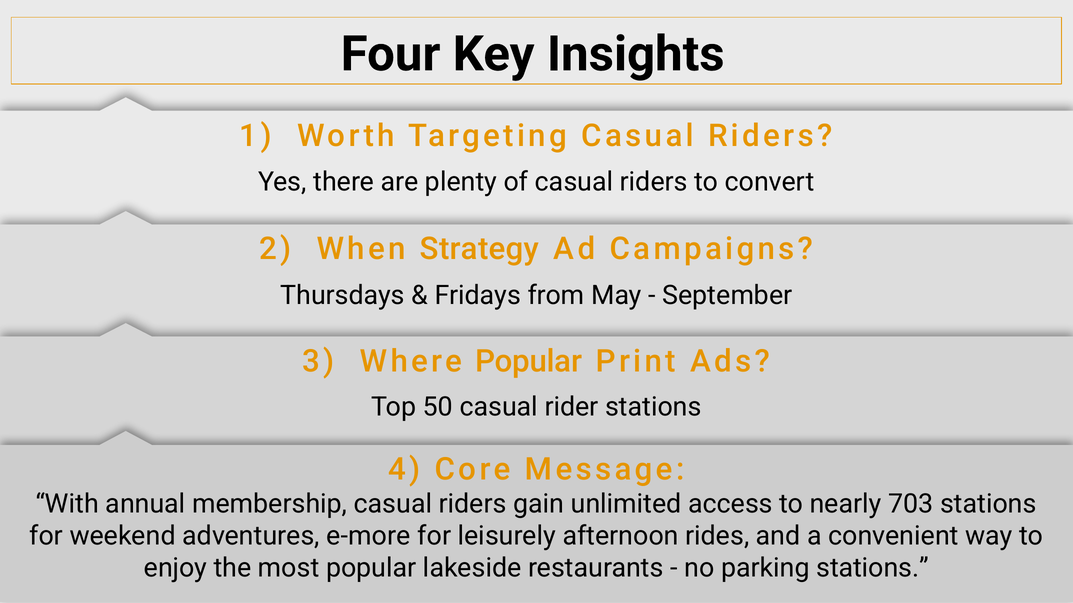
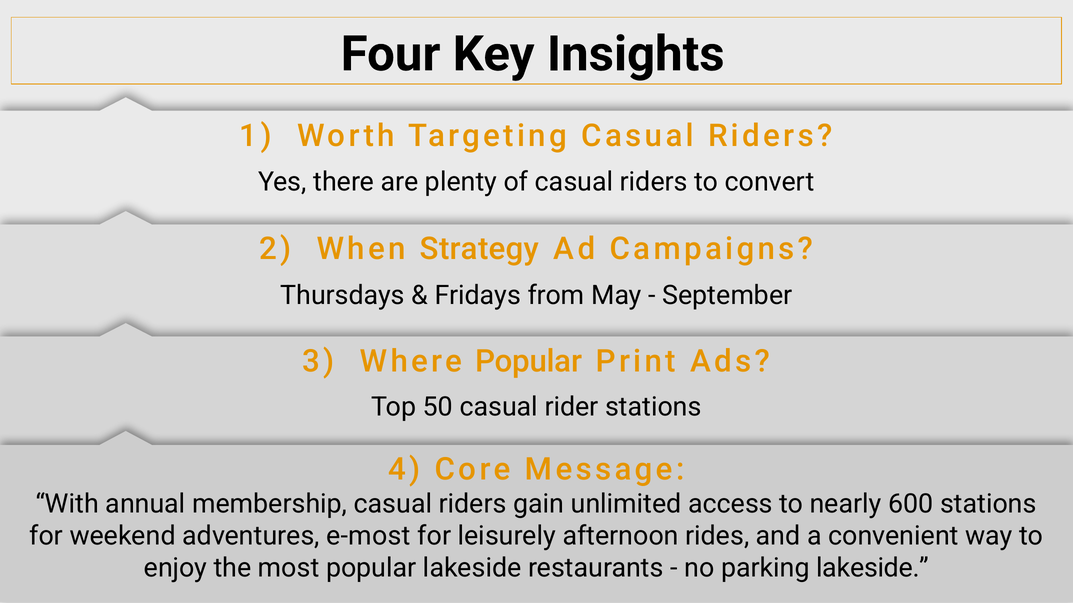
703: 703 -> 600 (911, 504)
e-more: e-more -> e-most (368, 536)
parking stations: stations -> lakeside (873, 569)
